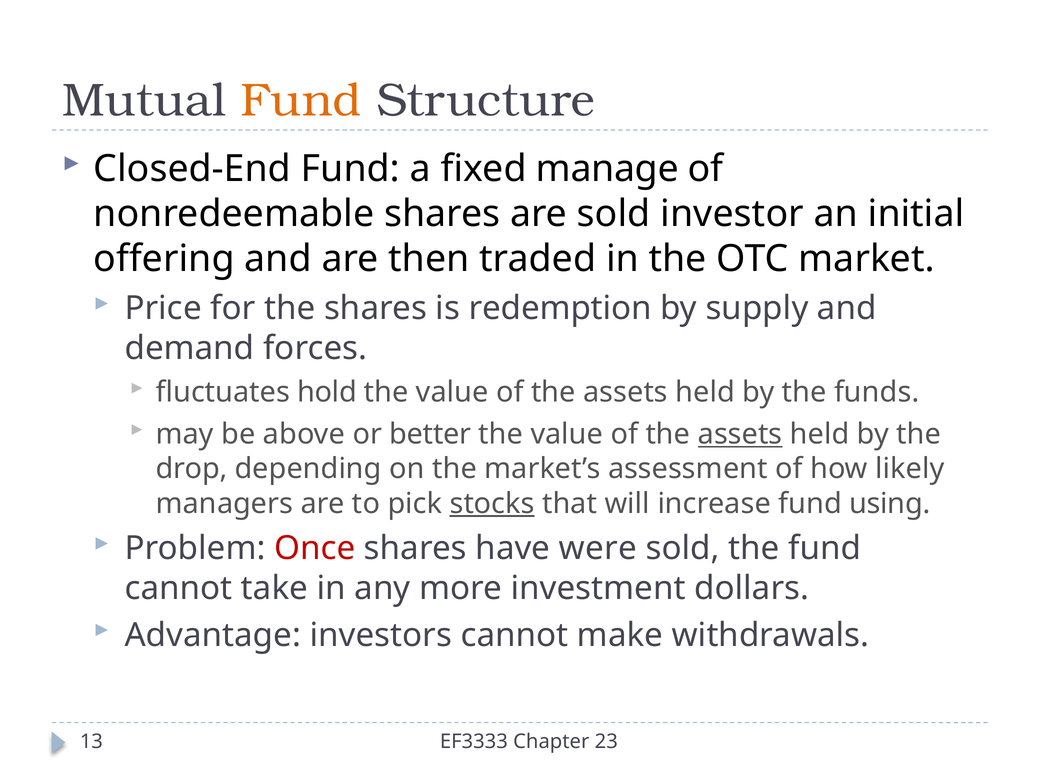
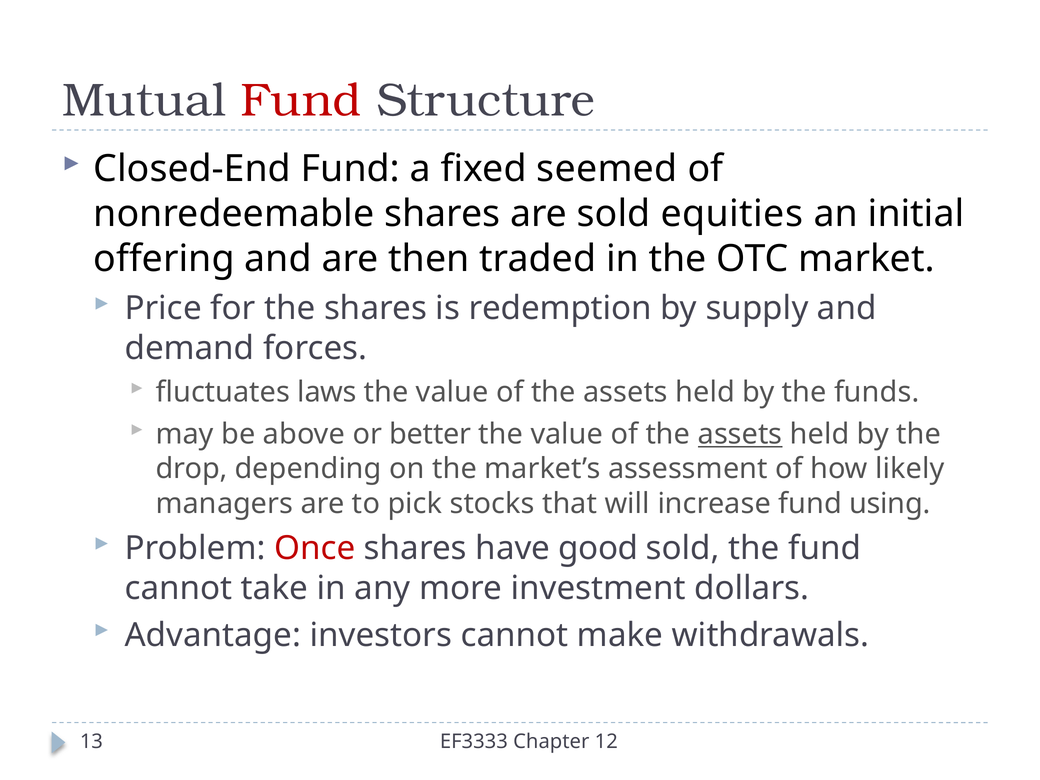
Fund colour: orange -> red (301, 100)
manage: manage -> seemed (607, 169)
investor: investor -> equities (732, 214)
hold: hold -> laws (327, 392)
stocks underline: present -> none (492, 504)
were: were -> good (598, 548)
23: 23 -> 12 (606, 742)
